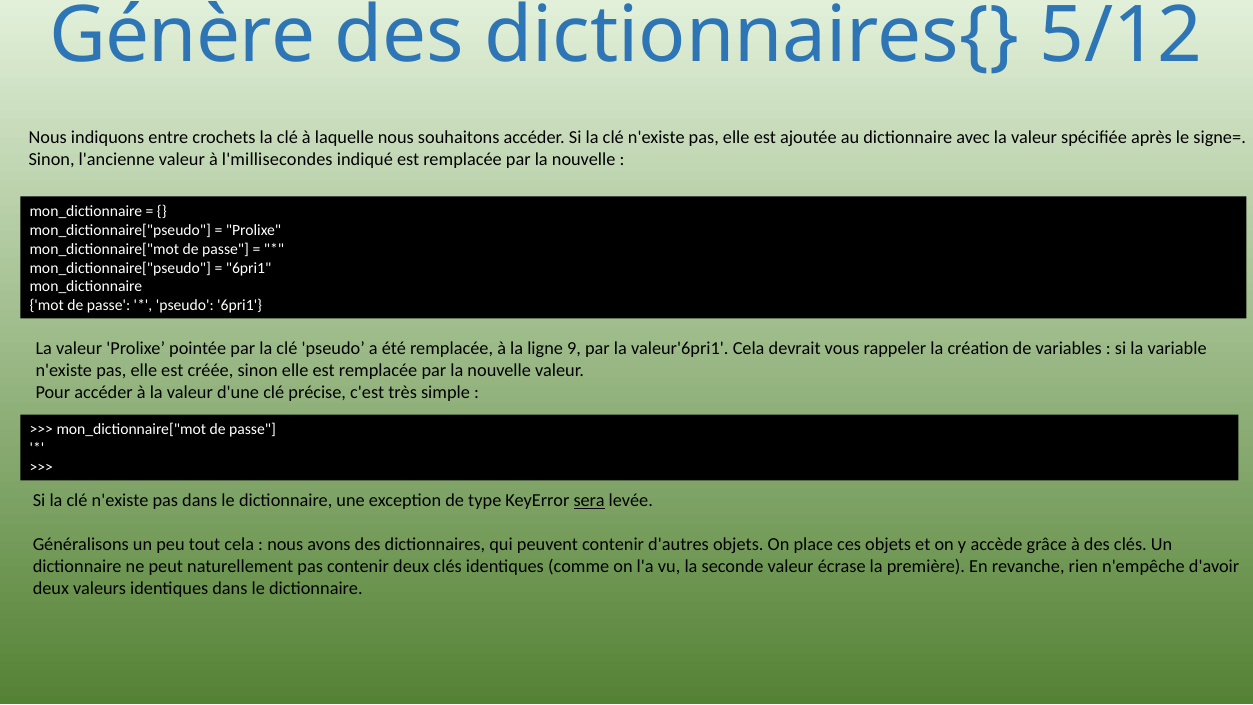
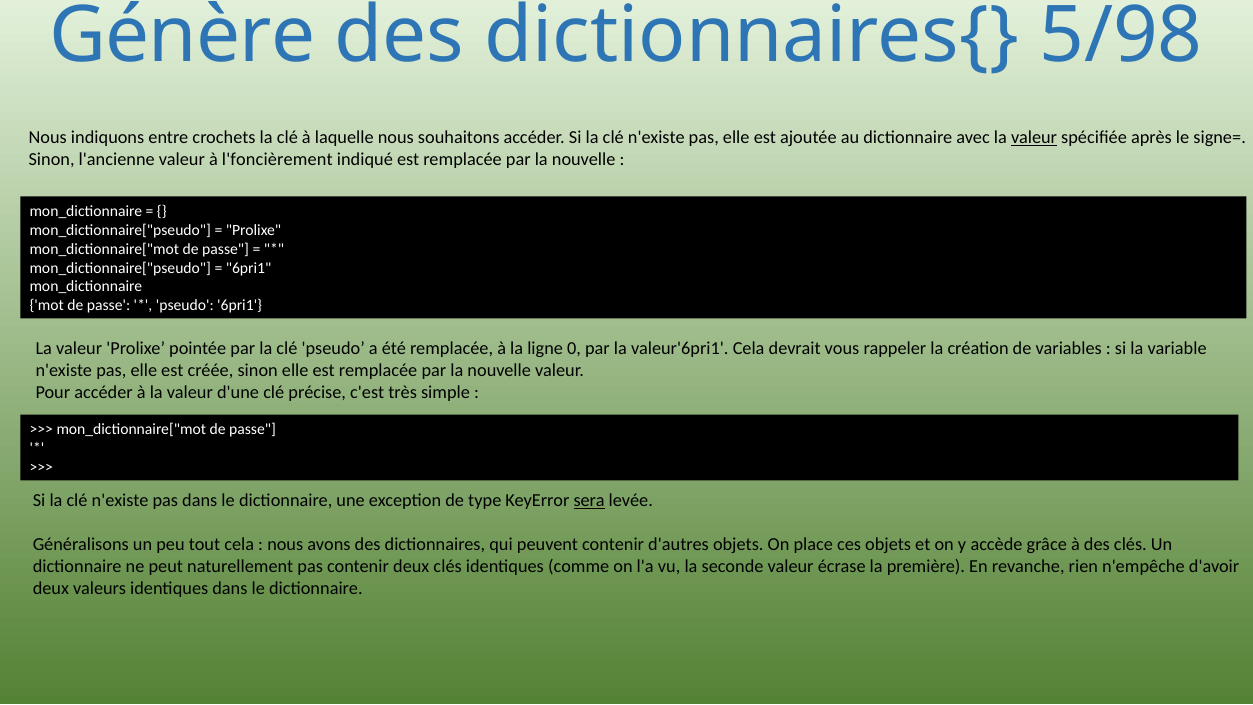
5/12: 5/12 -> 5/98 (1121, 36)
valeur underline: none -> present (1034, 138)
l'millisecondes: l'millisecondes -> l'foncièrement (277, 160)
9: 9 -> 0 (574, 349)
